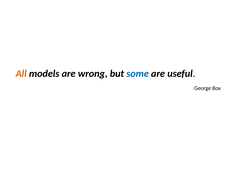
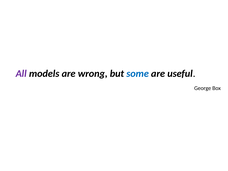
All colour: orange -> purple (21, 74)
